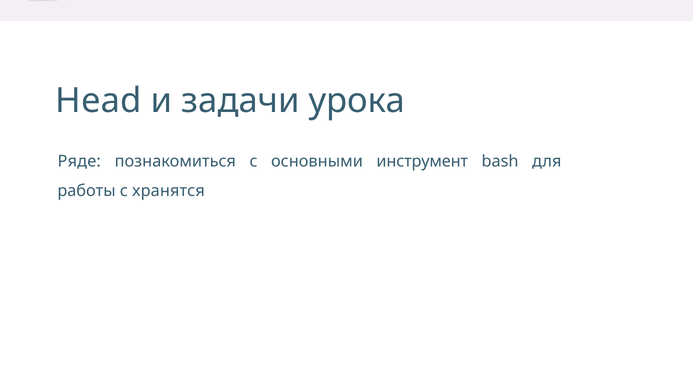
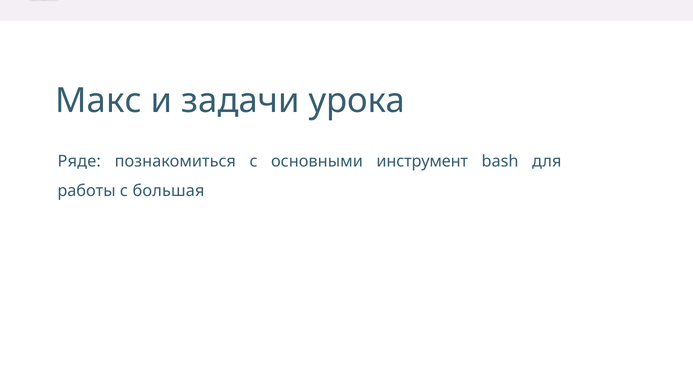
Head: Head -> Макс (99, 101)
хранятся: хранятся -> большая (168, 191)
